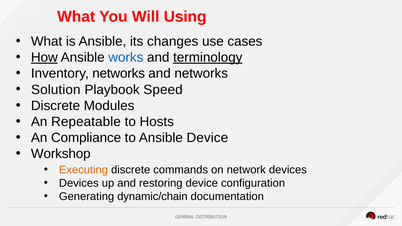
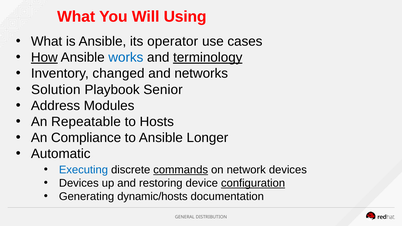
changes: changes -> operator (173, 41)
Inventory networks: networks -> changed (118, 74)
Speed: Speed -> Senior (163, 90)
Discrete: Discrete -> Address (56, 106)
Ansible Device: Device -> Longer (207, 138)
Workshop: Workshop -> Automatic (61, 154)
Executing colour: orange -> blue (83, 170)
commands underline: none -> present (181, 170)
configuration underline: none -> present (253, 183)
dynamic/chain: dynamic/chain -> dynamic/hosts (152, 197)
